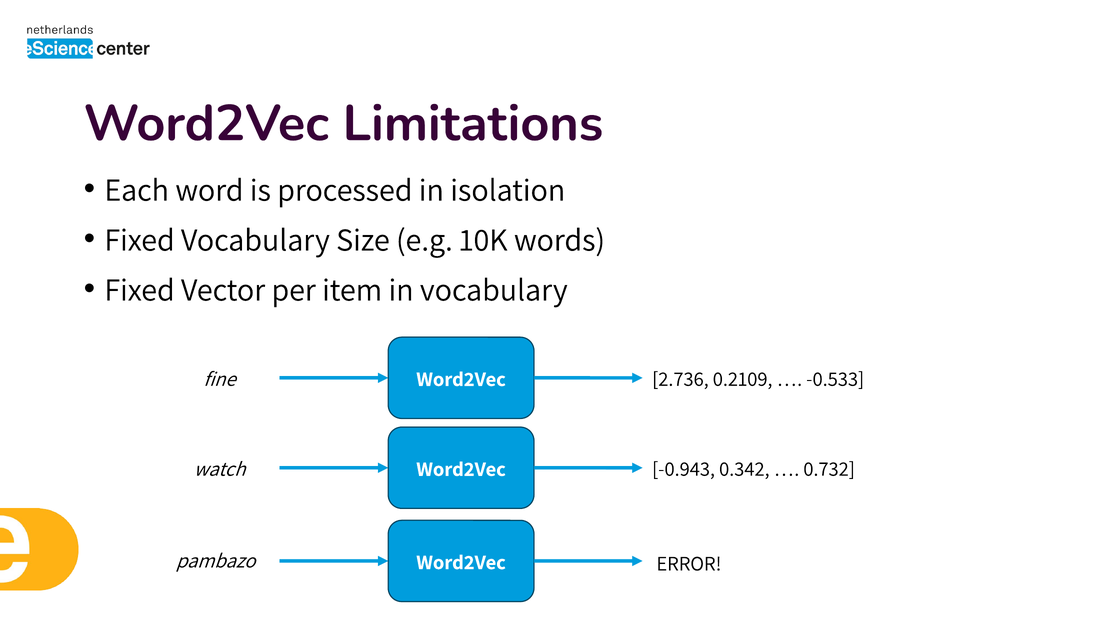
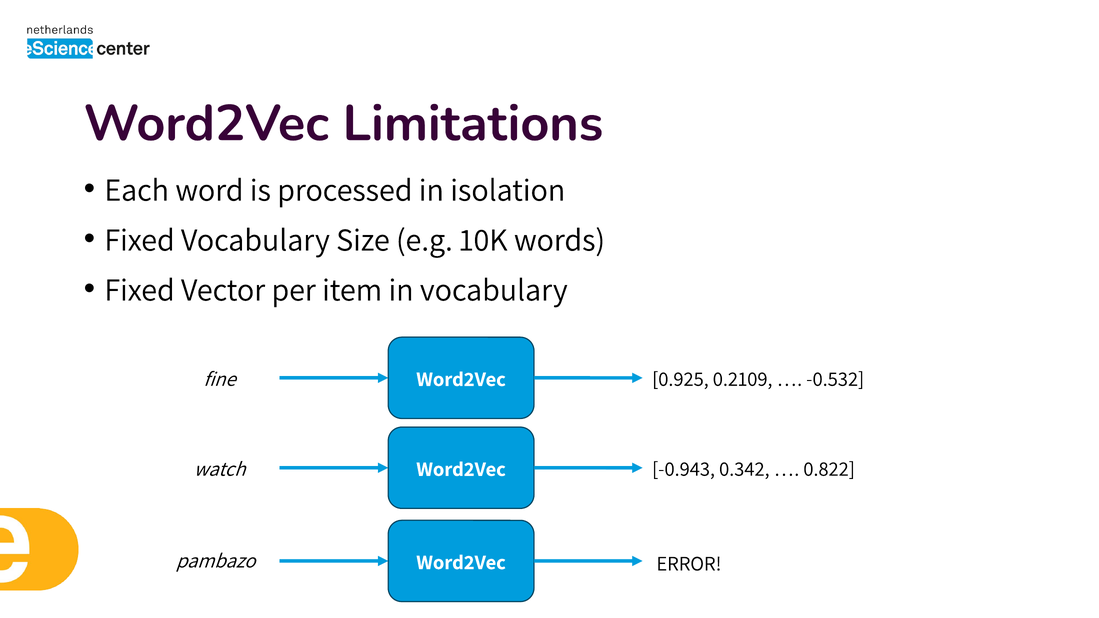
2.736: 2.736 -> 0.925 (680, 379)
-0.533: -0.533 -> -0.532 (835, 379)
0.732: 0.732 -> 0.822 (829, 469)
